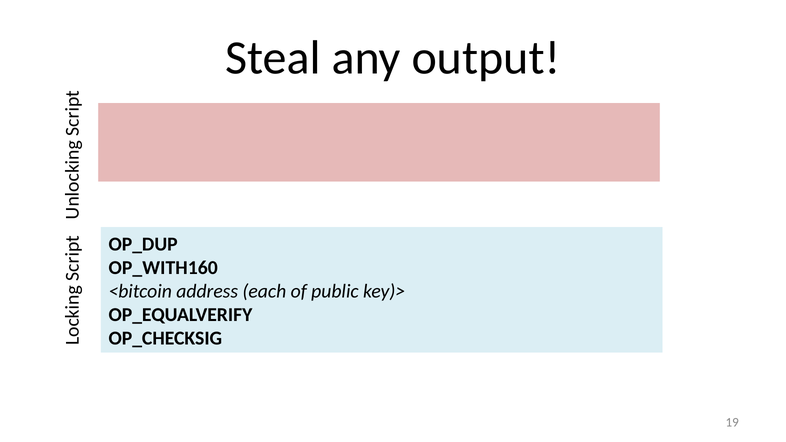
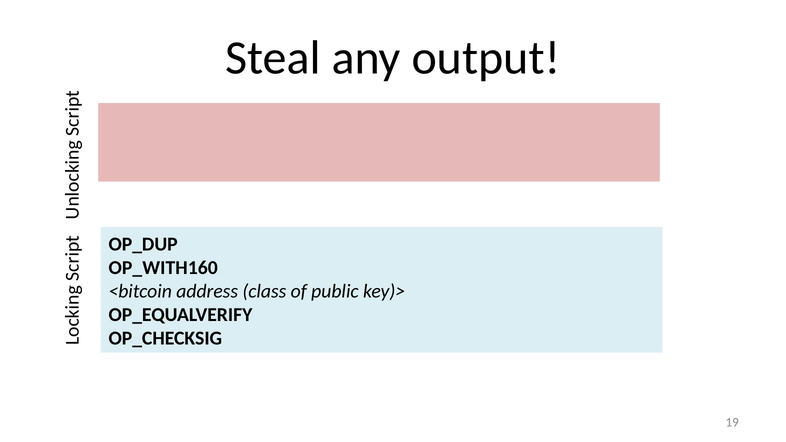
each: each -> class (264, 291)
